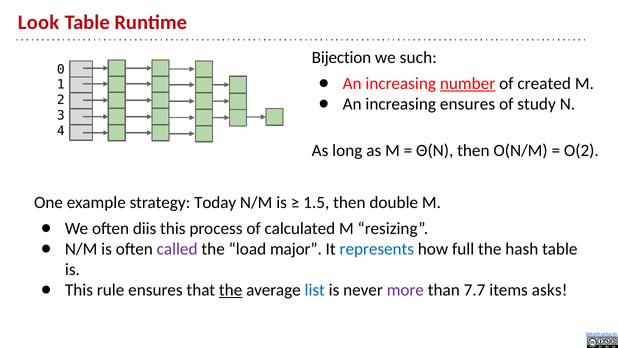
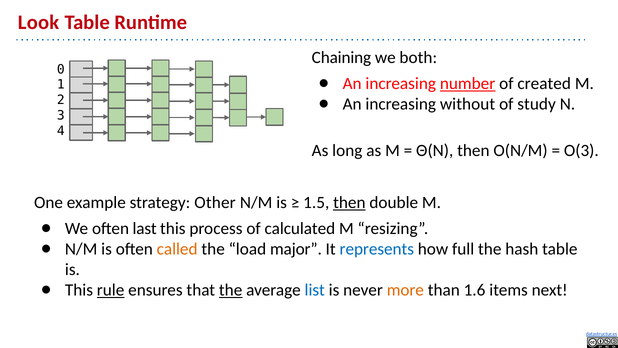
Bijection: Bijection -> Chaining (341, 58)
such: such -> both (418, 58)
increasing ensures: ensures -> without (468, 104)
O(2: O(2 -> O(3 (581, 150)
Today: Today -> Other (215, 202)
then underline: none -> present (349, 202)
diis: diis -> last (145, 228)
called colour: purple -> orange (177, 249)
rule underline: none -> present (111, 290)
more colour: purple -> orange (405, 290)
7.7: 7.7 -> 1.6 (475, 290)
asks: asks -> next (550, 290)
